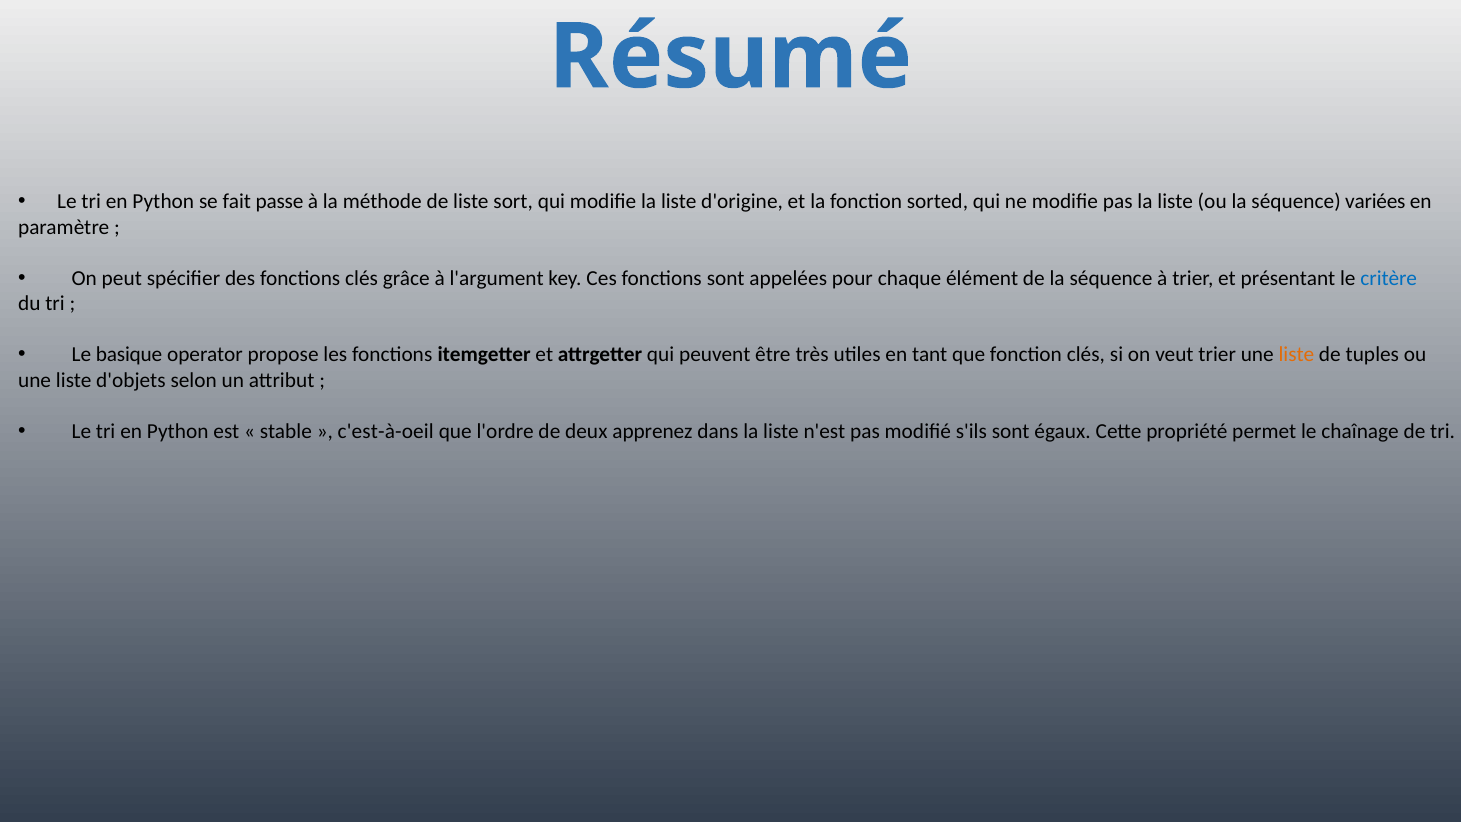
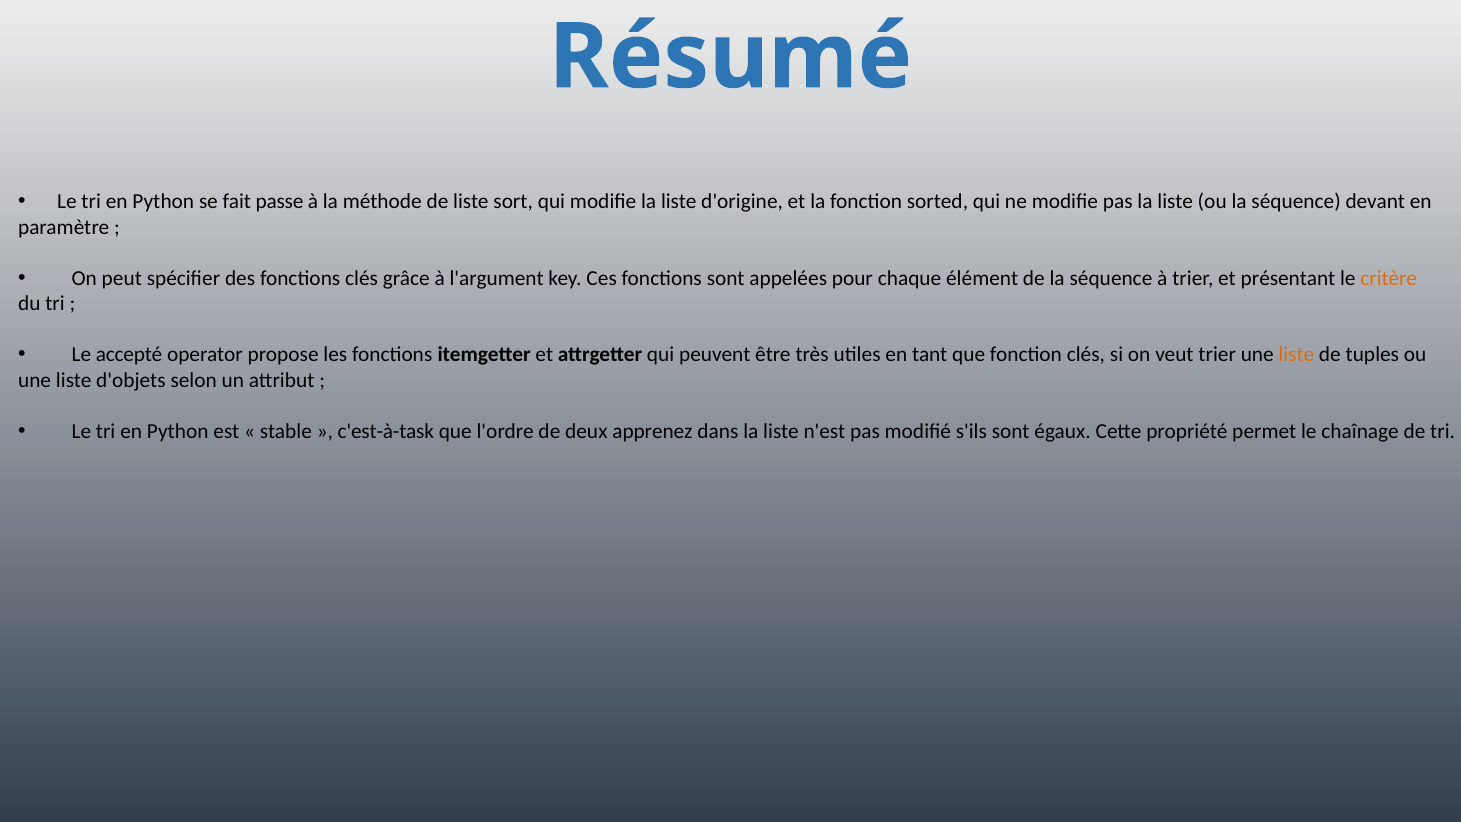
variées: variées -> devant (1375, 201)
critère colour: blue -> orange (1389, 278)
basique: basique -> accepté (129, 355)
c'est-à-oeil: c'est-à-oeil -> c'est-à-task (386, 432)
